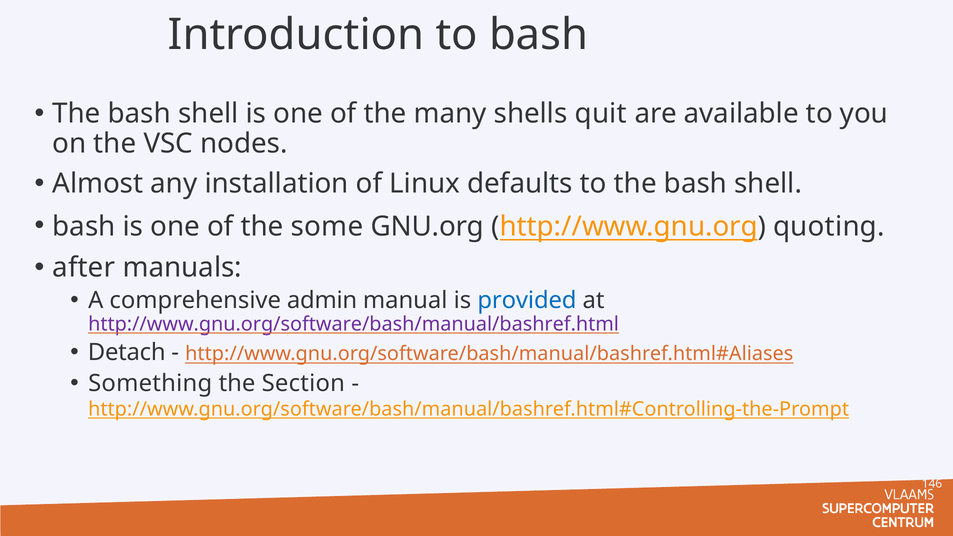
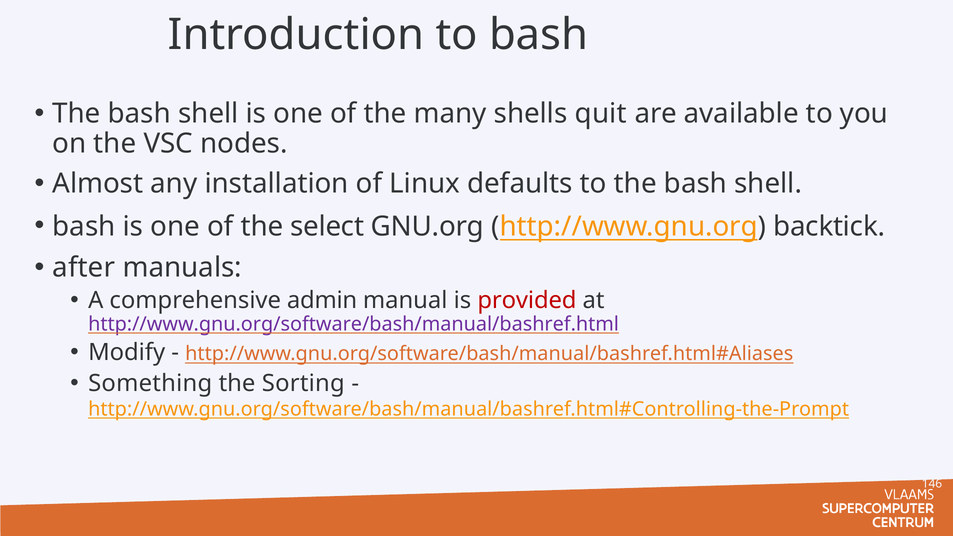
some: some -> select (327, 227)
quoting: quoting -> backtick (829, 227)
provided colour: blue -> red (527, 300)
Detach: Detach -> Modify (127, 353)
Section: Section -> Sorting (303, 383)
